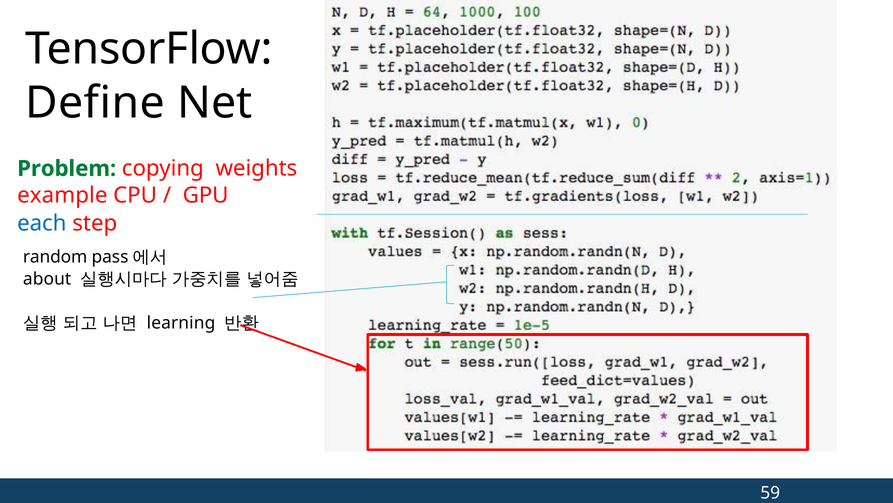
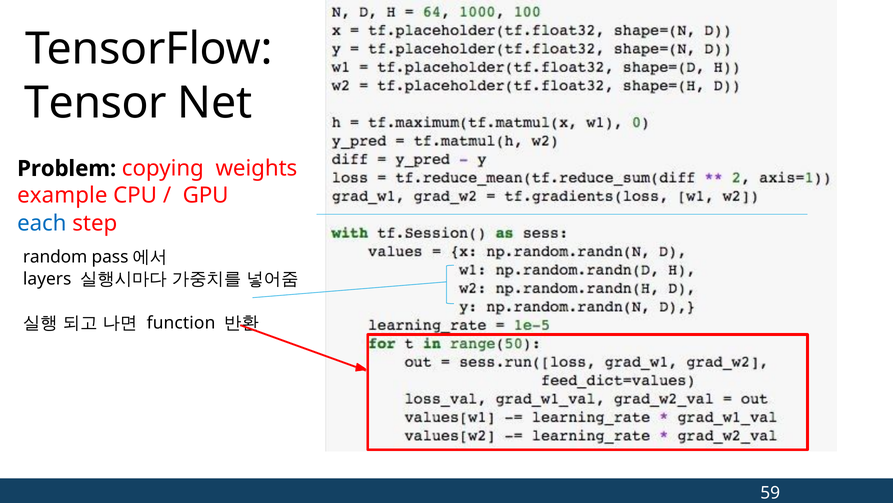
Define: Define -> Tensor (95, 103)
Problem colour: green -> black (67, 168)
about: about -> layers (47, 279)
learning: learning -> function (181, 322)
